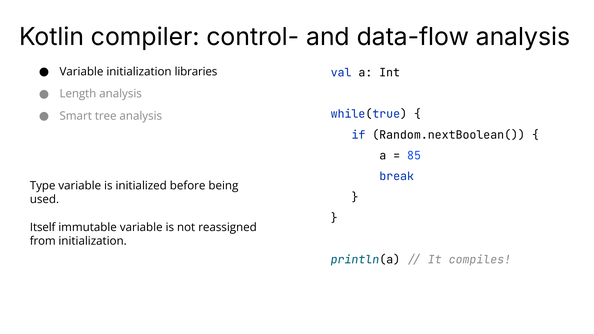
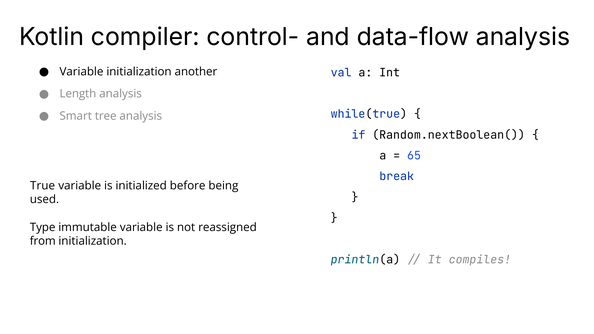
libraries: libraries -> another (196, 72)
85: 85 -> 65 (414, 156)
Type: Type -> True (43, 186)
Itself: Itself -> Type (43, 227)
